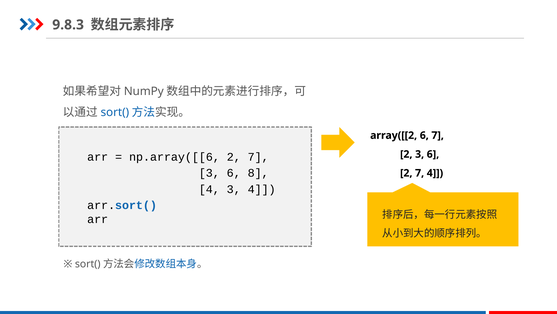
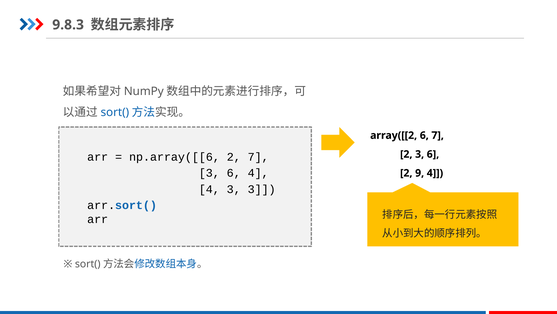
6 8: 8 -> 4 (258, 173)
7: 7 -> 9 (420, 173)
3 4: 4 -> 3 (262, 189)
